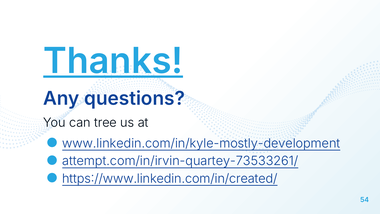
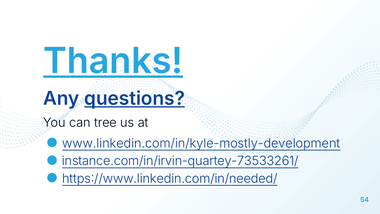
questions underline: none -> present (135, 99)
attempt.com/in/irvin-quartey-73533261/: attempt.com/in/irvin-quartey-73533261/ -> instance.com/in/irvin-quartey-73533261/ (180, 161)
https://www.linkedin.com/in/created/: https://www.linkedin.com/in/created/ -> https://www.linkedin.com/in/needed/ (170, 178)
